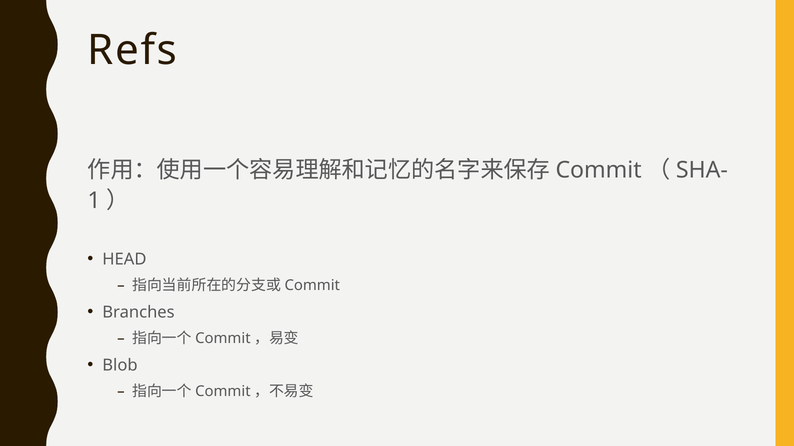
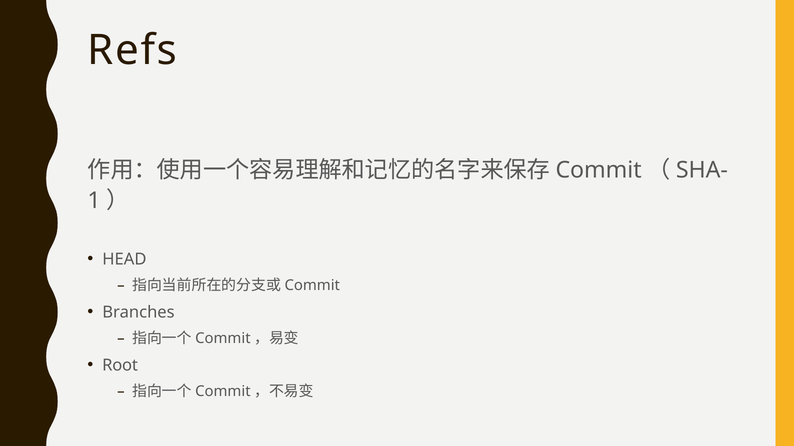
Blob: Blob -> Root (120, 366)
